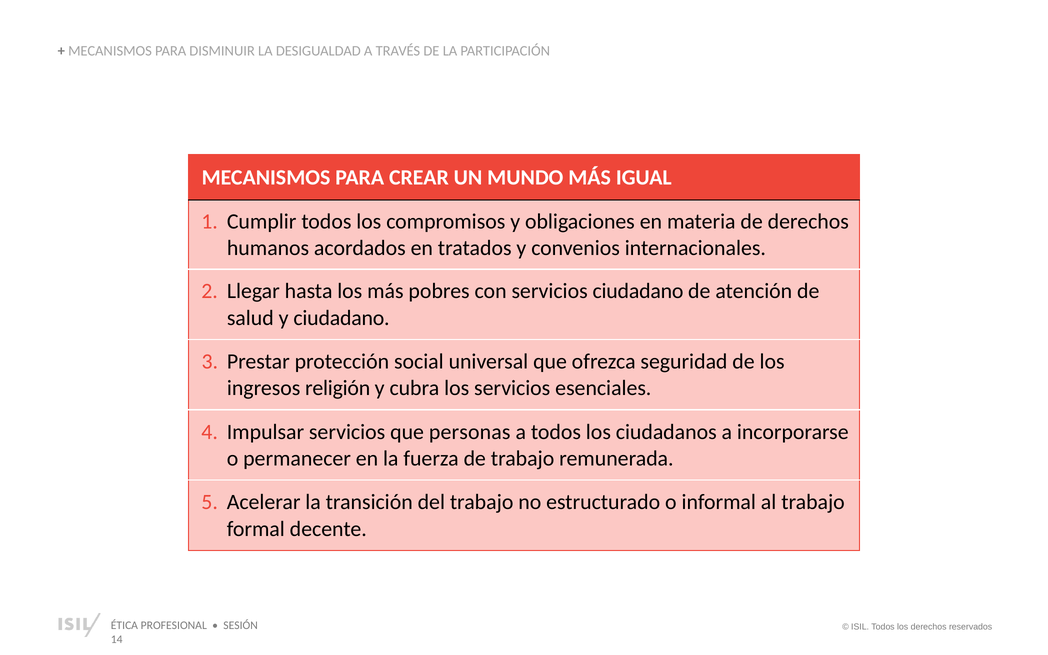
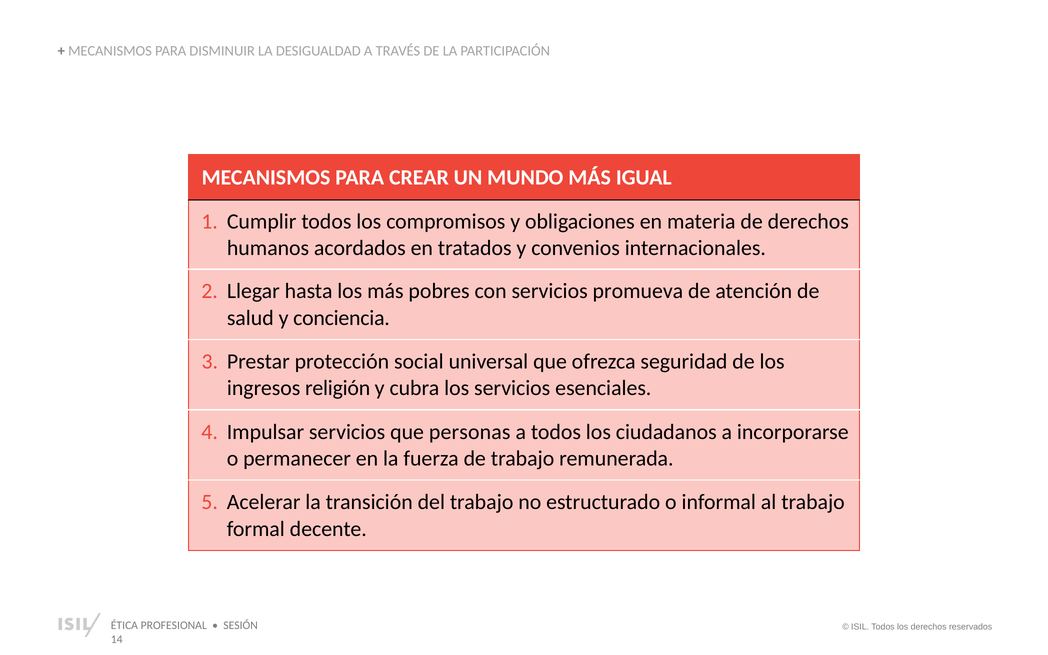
servicios ciudadano: ciudadano -> promueva (638, 291)
y ciudadano: ciudadano -> conciencia (342, 318)
